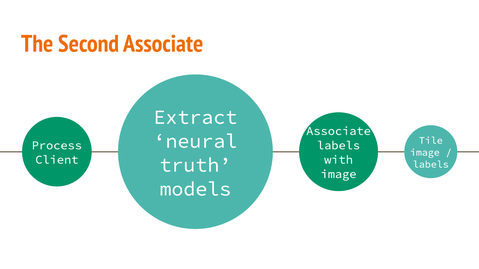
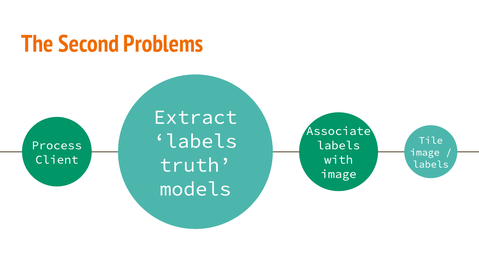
Second Associate: Associate -> Problems (163, 44)
neural: neural -> labels (195, 141)
